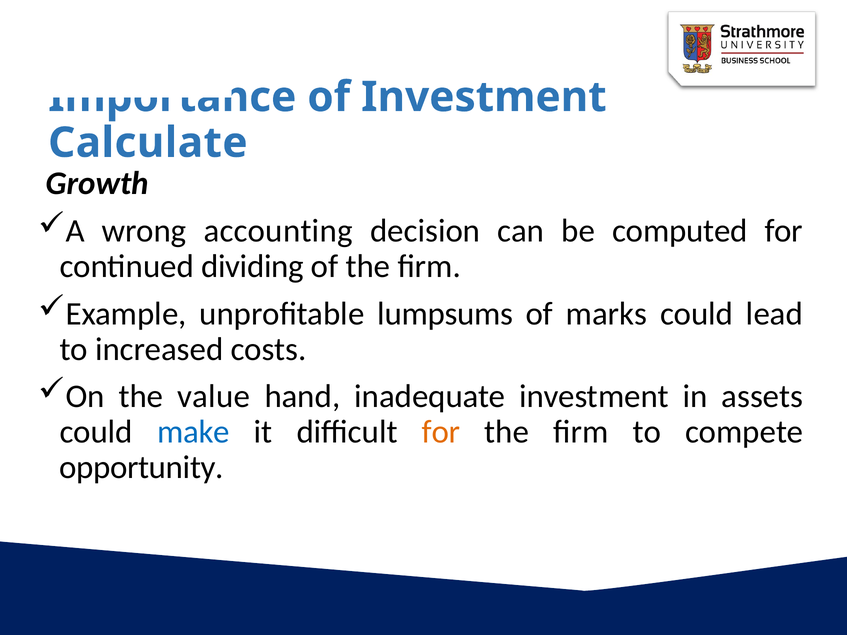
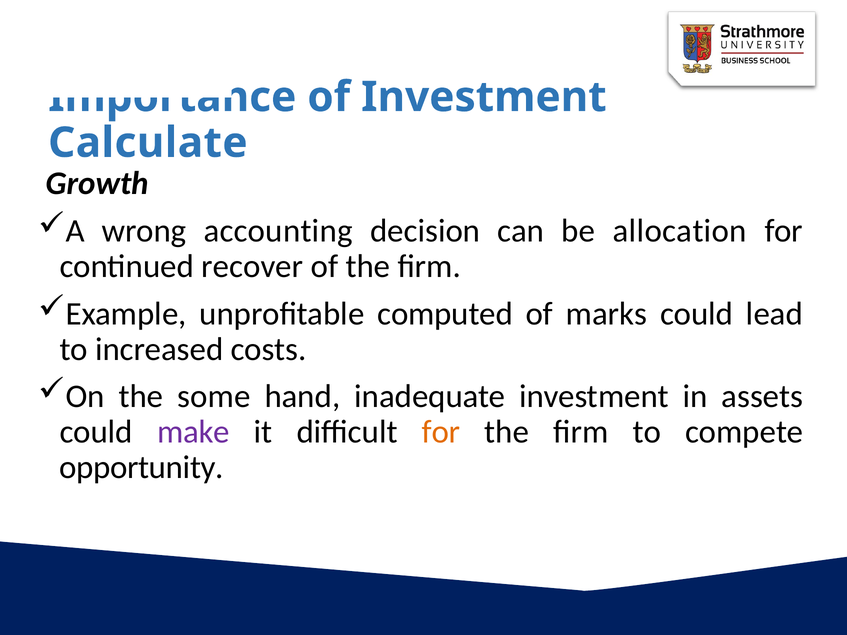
computed: computed -> allocation (680, 231)
dividing: dividing -> recover (252, 266)
lumpsums: lumpsums -> computed (445, 314)
value: value -> some (214, 397)
make colour: blue -> purple (193, 432)
